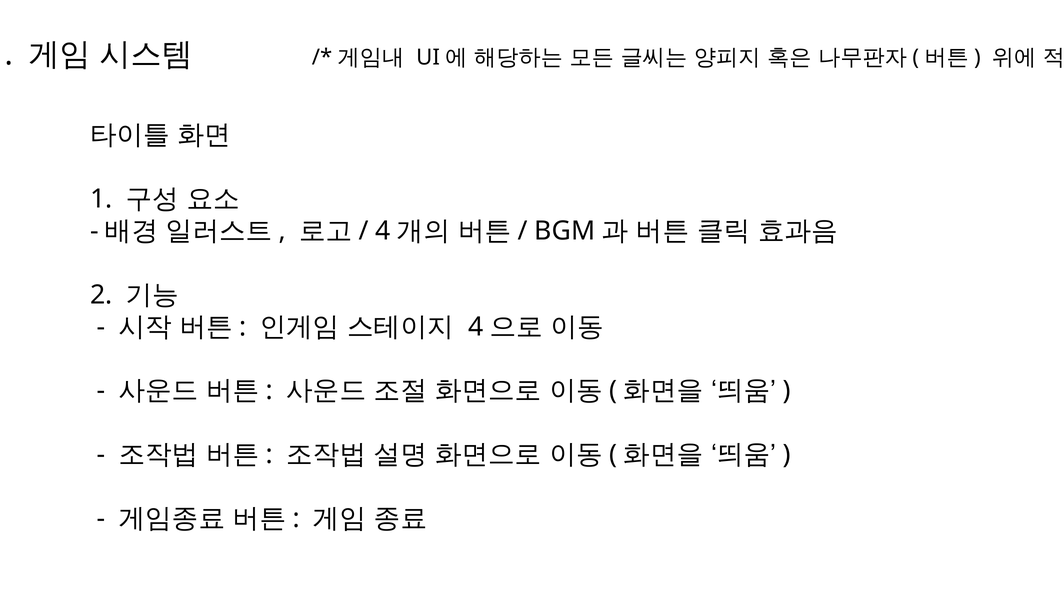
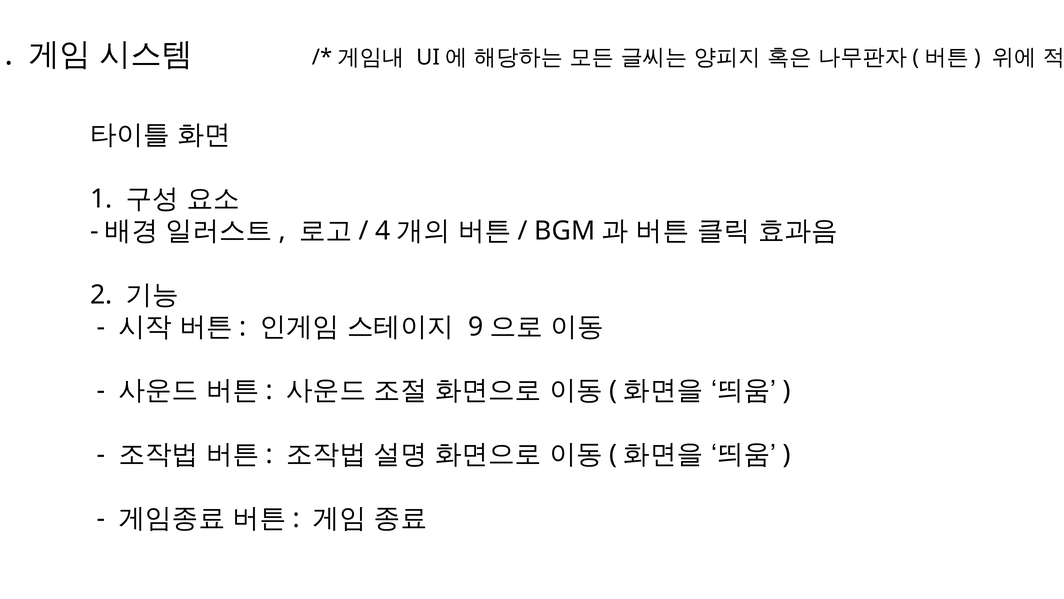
4: 4 -> 9 (476, 326)
